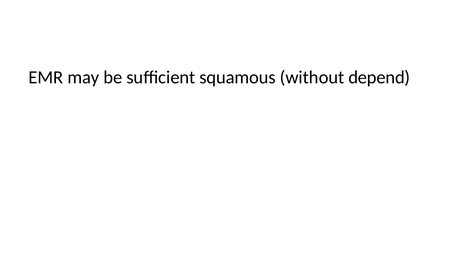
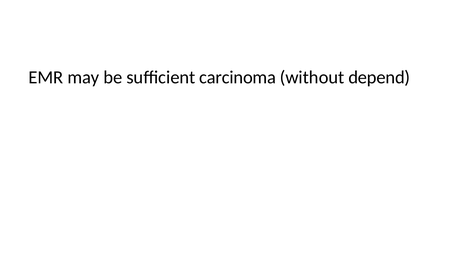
squamous: squamous -> carcinoma (238, 77)
